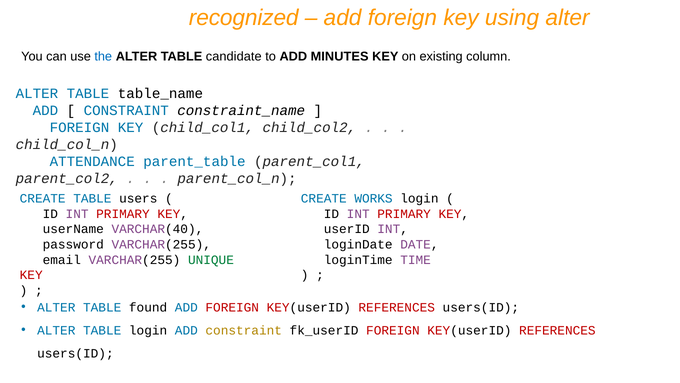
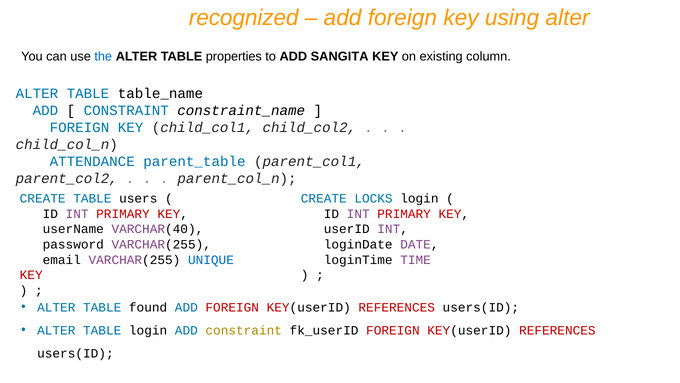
candidate: candidate -> properties (234, 57)
MINUTES: MINUTES -> SANGITA (340, 57)
WORKS: WORKS -> LOCKS (374, 198)
UNIQUE colour: green -> blue (211, 259)
